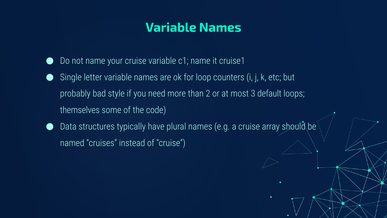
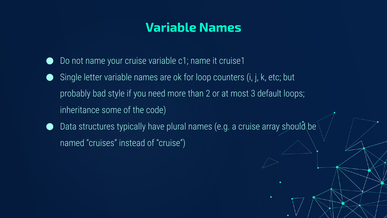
themselves: themselves -> inheritance (80, 110)
